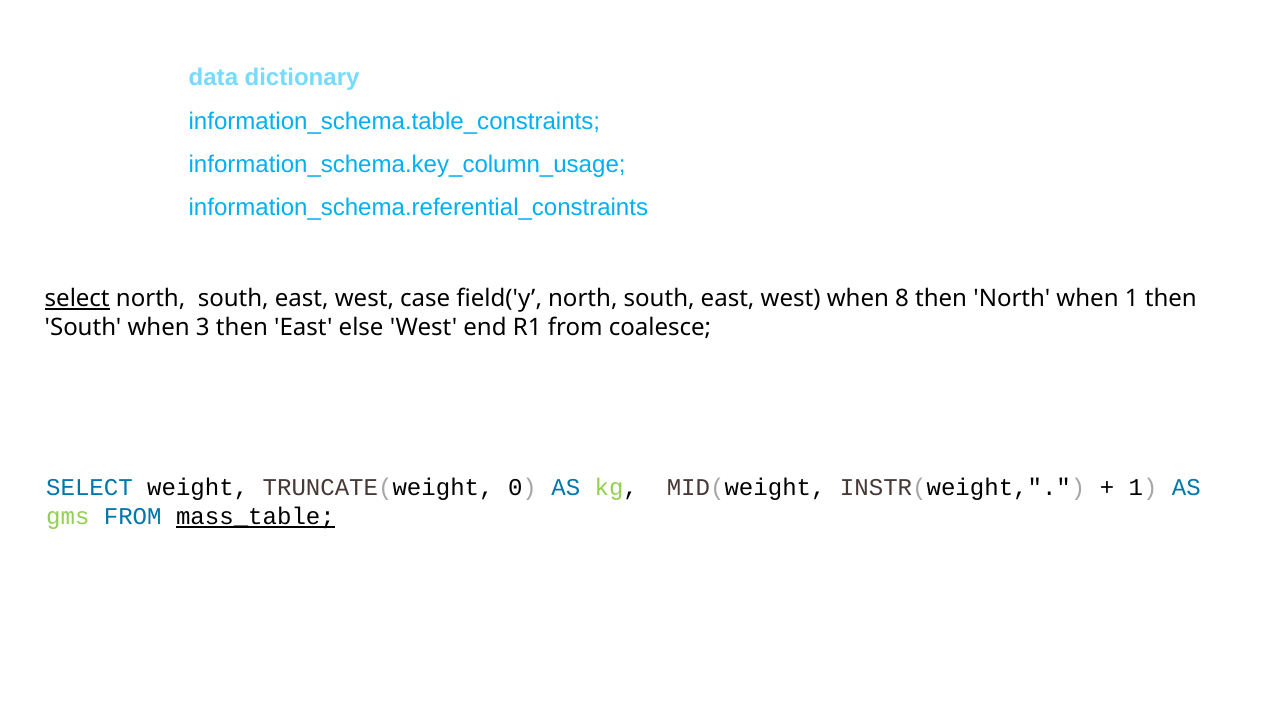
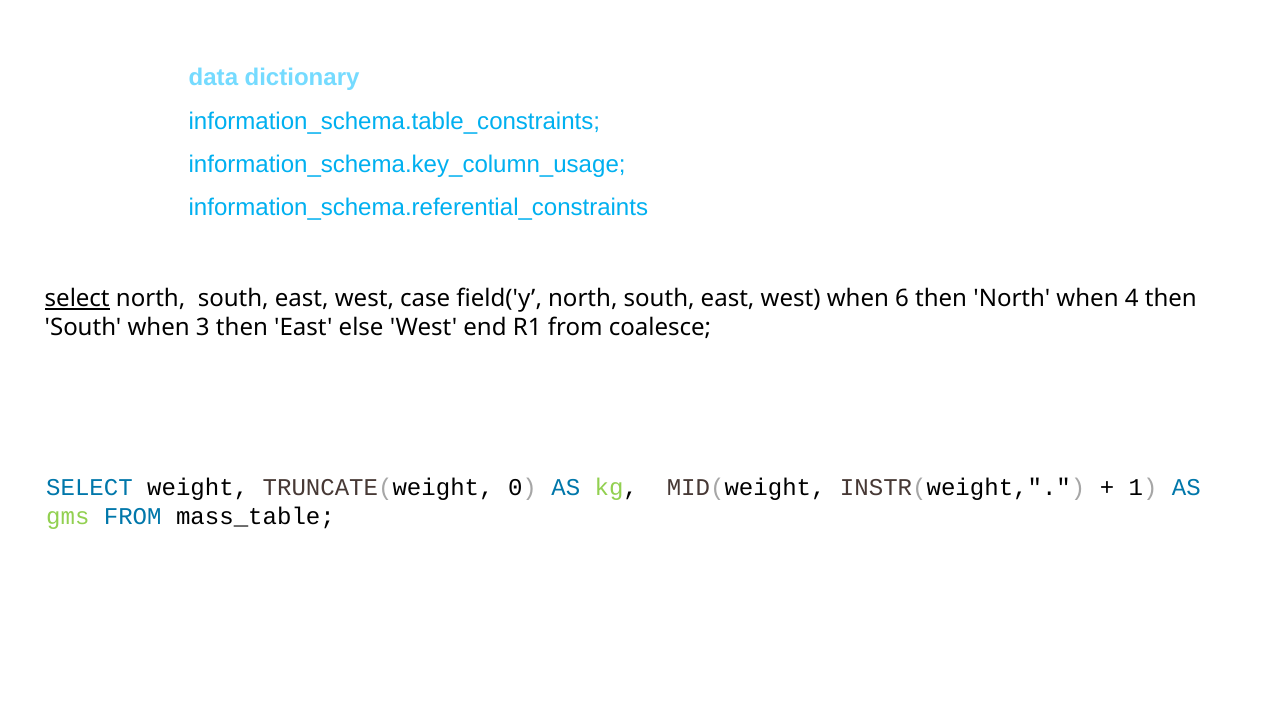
8: 8 -> 6 (902, 298)
when 1: 1 -> 4 (1132, 298)
mass_table underline: present -> none (255, 517)
